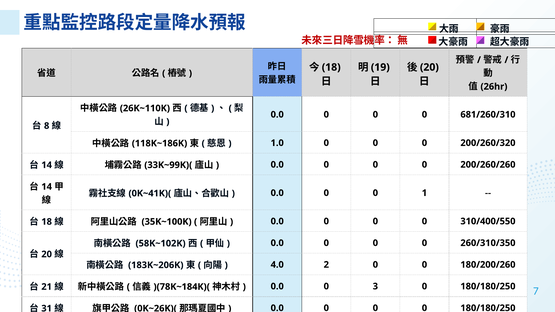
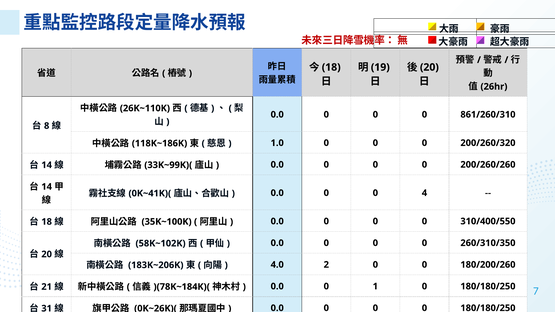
681/260/310: 681/260/310 -> 861/260/310 (488, 115)
1: 1 -> 4 (424, 193)
3: 3 -> 1 (375, 287)
